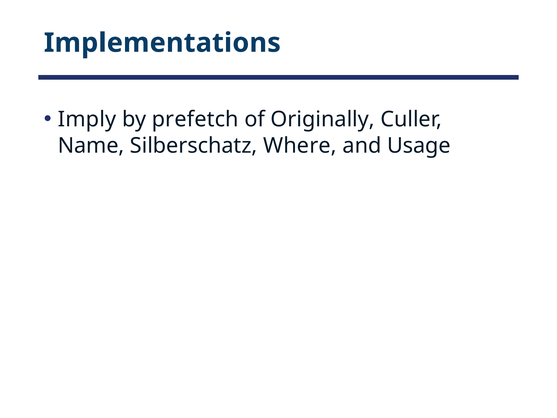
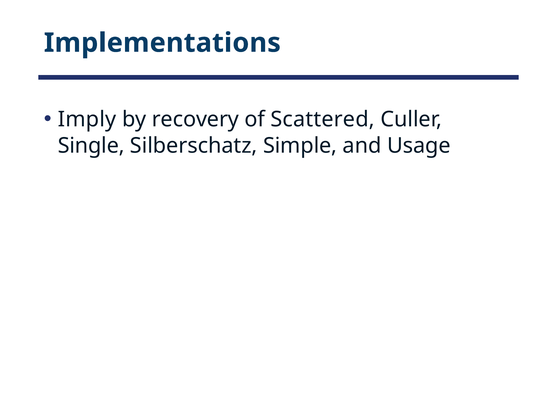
prefetch: prefetch -> recovery (195, 119)
Originally: Originally -> Scattered (323, 119)
Name: Name -> Single (91, 145)
Where: Where -> Simple (300, 145)
